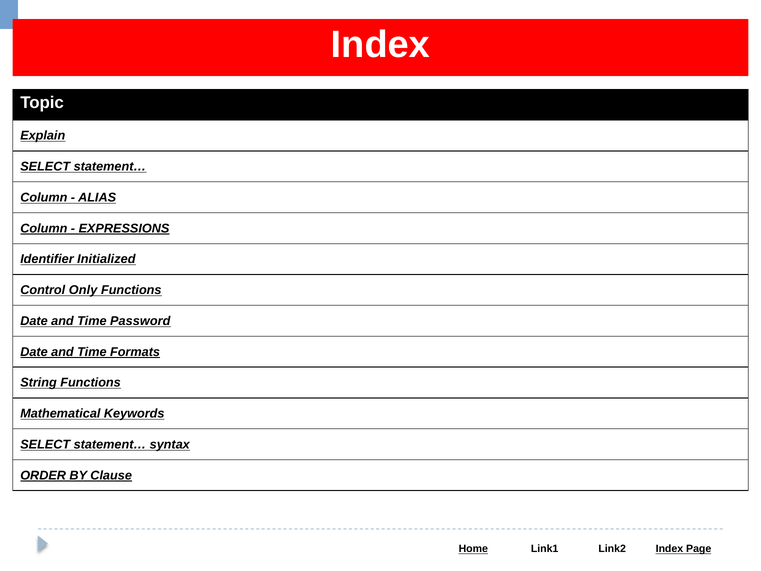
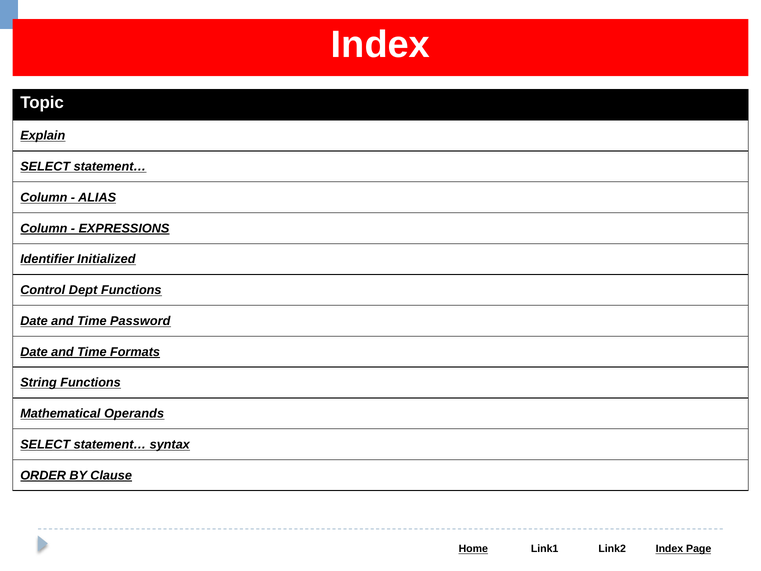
Only: Only -> Dept (83, 290)
Keywords: Keywords -> Operands (134, 413)
